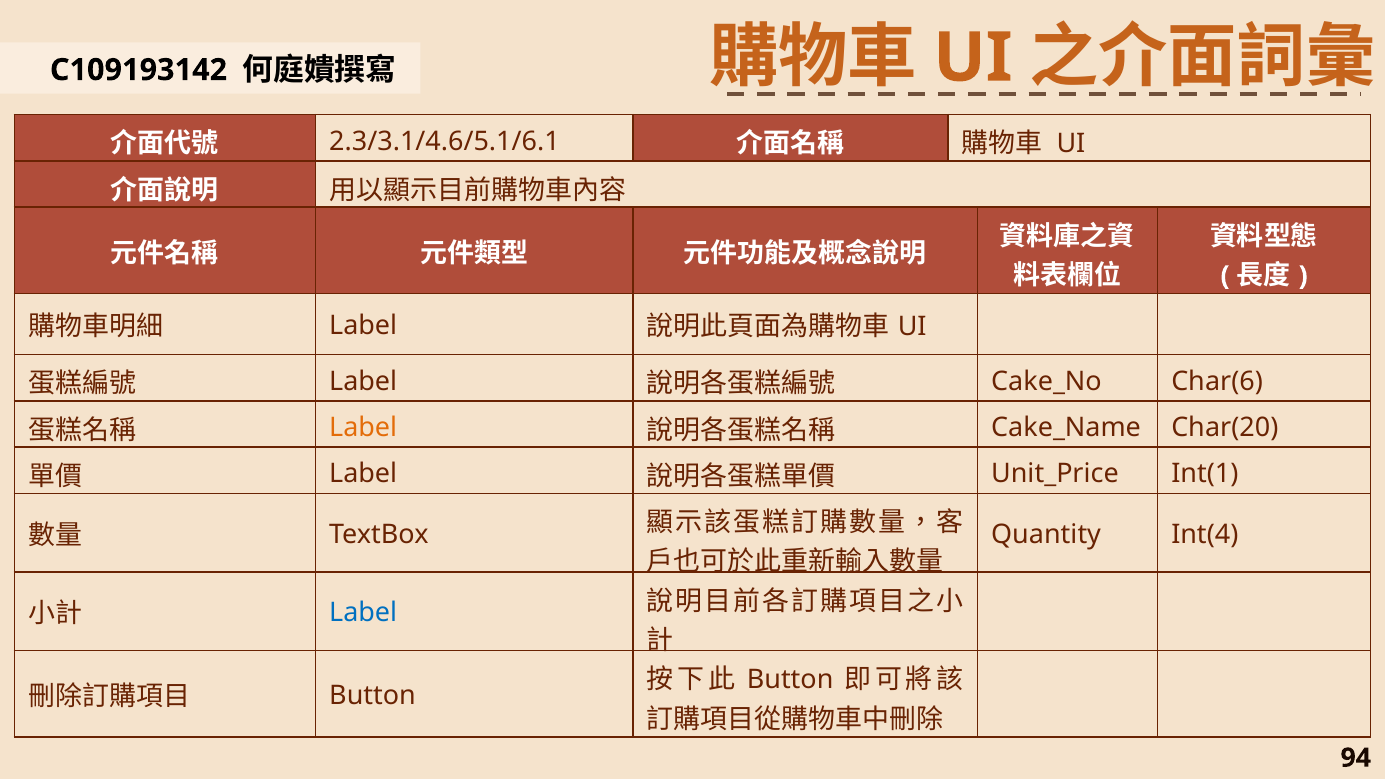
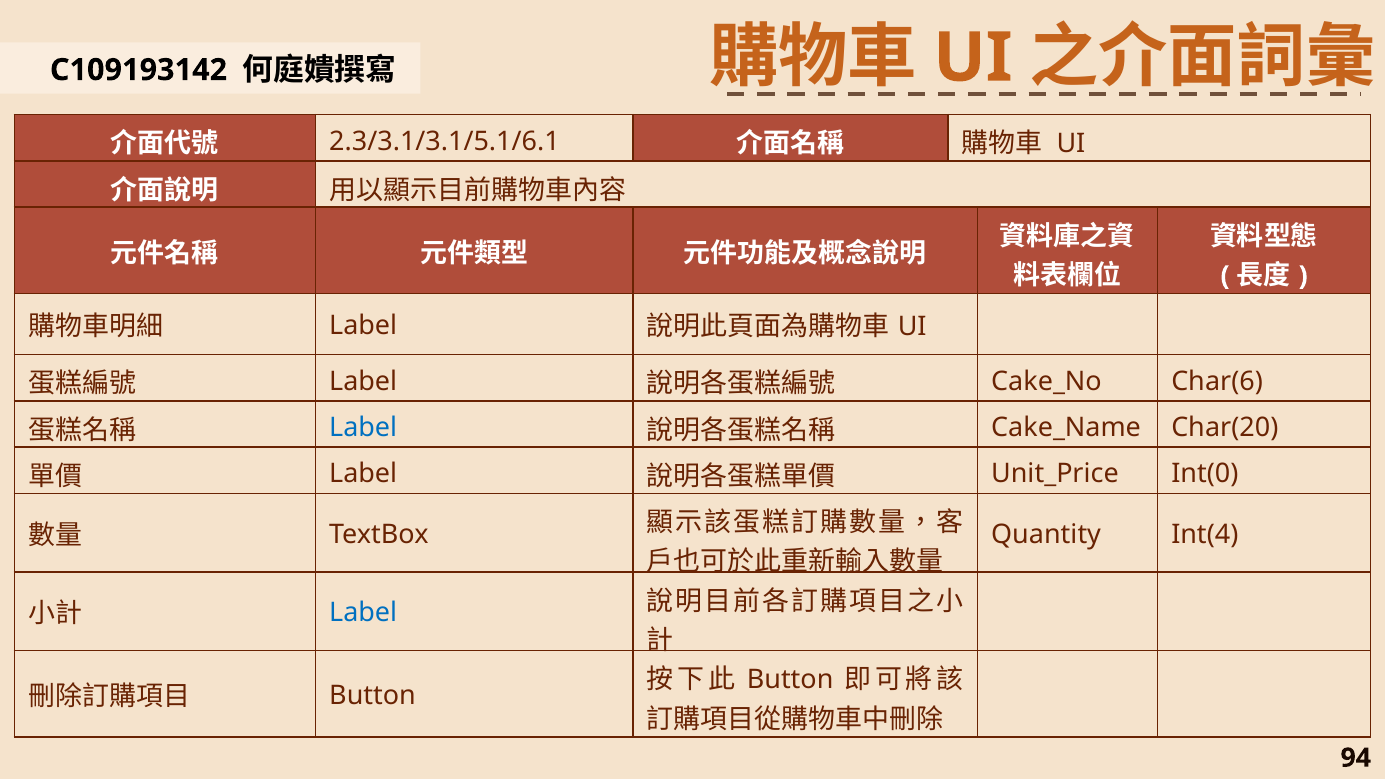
2.3/3.1/4.6/5.1/6.1: 2.3/3.1/4.6/5.1/6.1 -> 2.3/3.1/3.1/5.1/6.1 (444, 141)
Label colour: orange -> blue (363, 428)
Int(1: Int(1 -> Int(0 (1205, 474)
